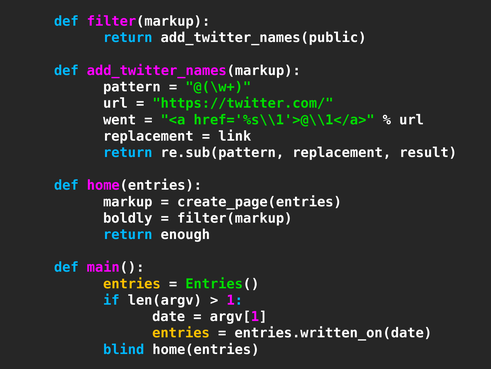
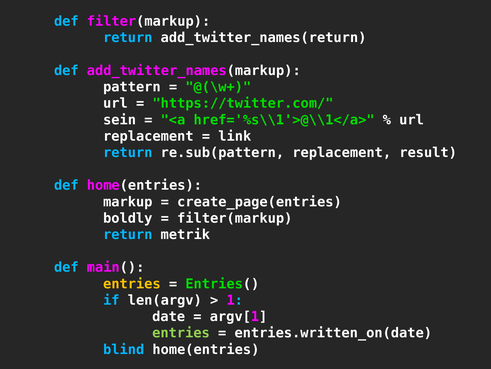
add_twitter_names(public: add_twitter_names(public -> add_twitter_names(return (264, 38)
went: went -> sein (120, 120)
enough: enough -> metrik (185, 234)
entries colour: yellow -> light green (181, 332)
